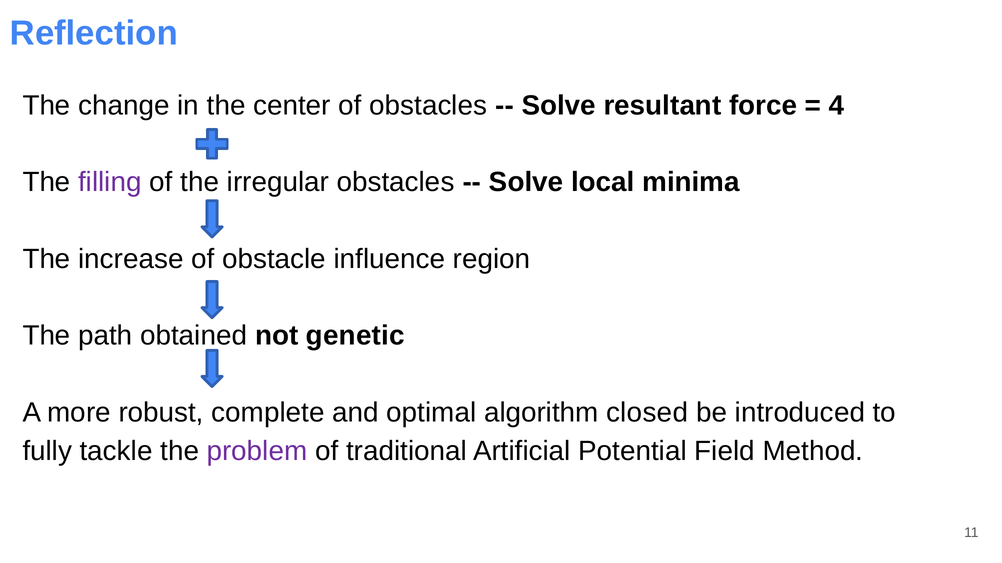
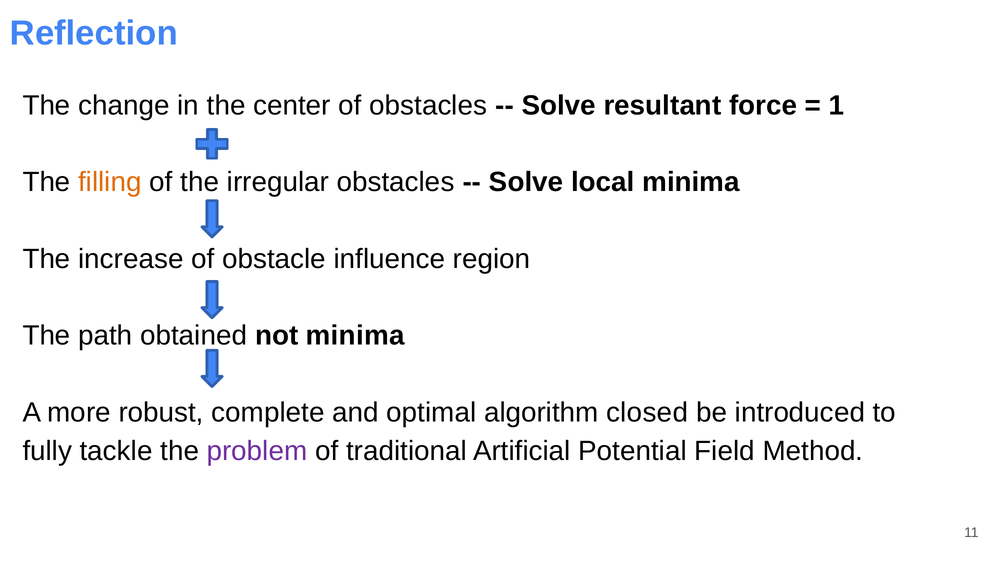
4: 4 -> 1 (837, 106)
filling colour: purple -> orange (110, 182)
not genetic: genetic -> minima (355, 336)
